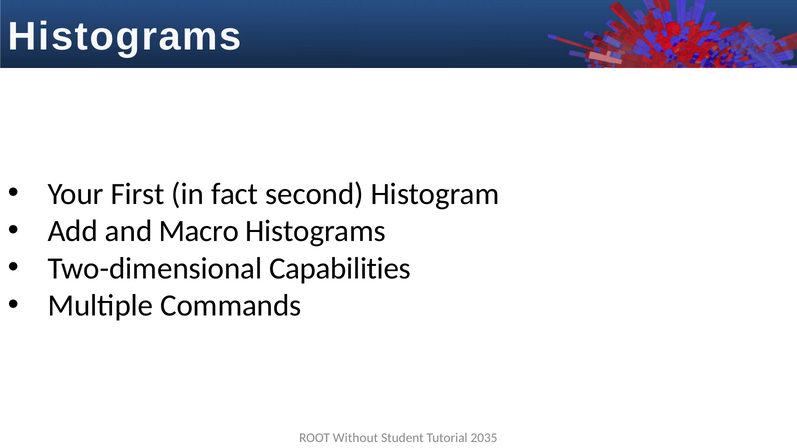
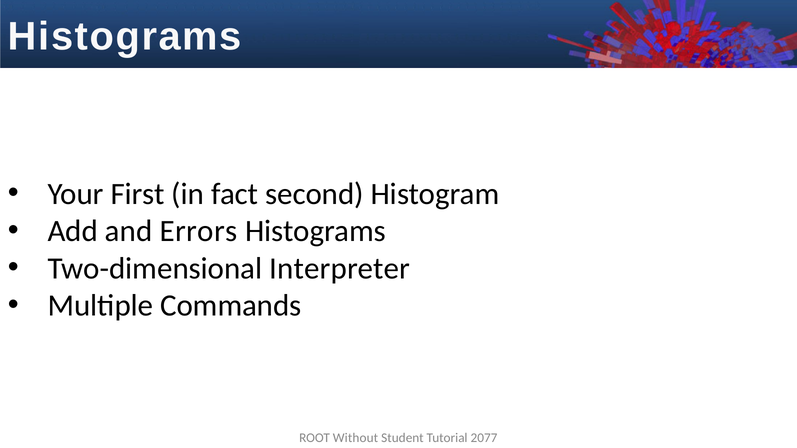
Macro: Macro -> Errors (199, 231)
Capabilities: Capabilities -> Interpreter (340, 269)
2035: 2035 -> 2077 (484, 438)
